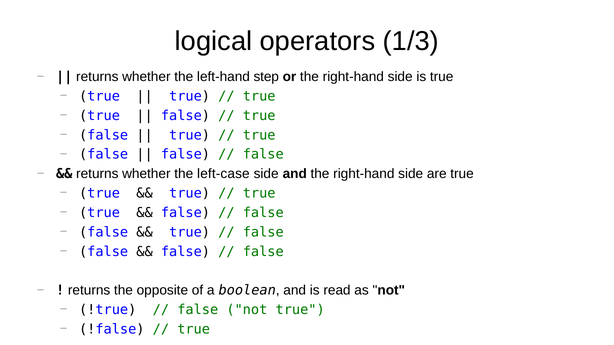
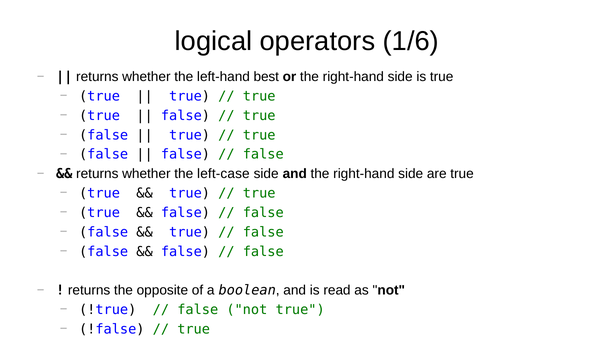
1/3: 1/3 -> 1/6 (411, 41)
step: step -> best (266, 77)
